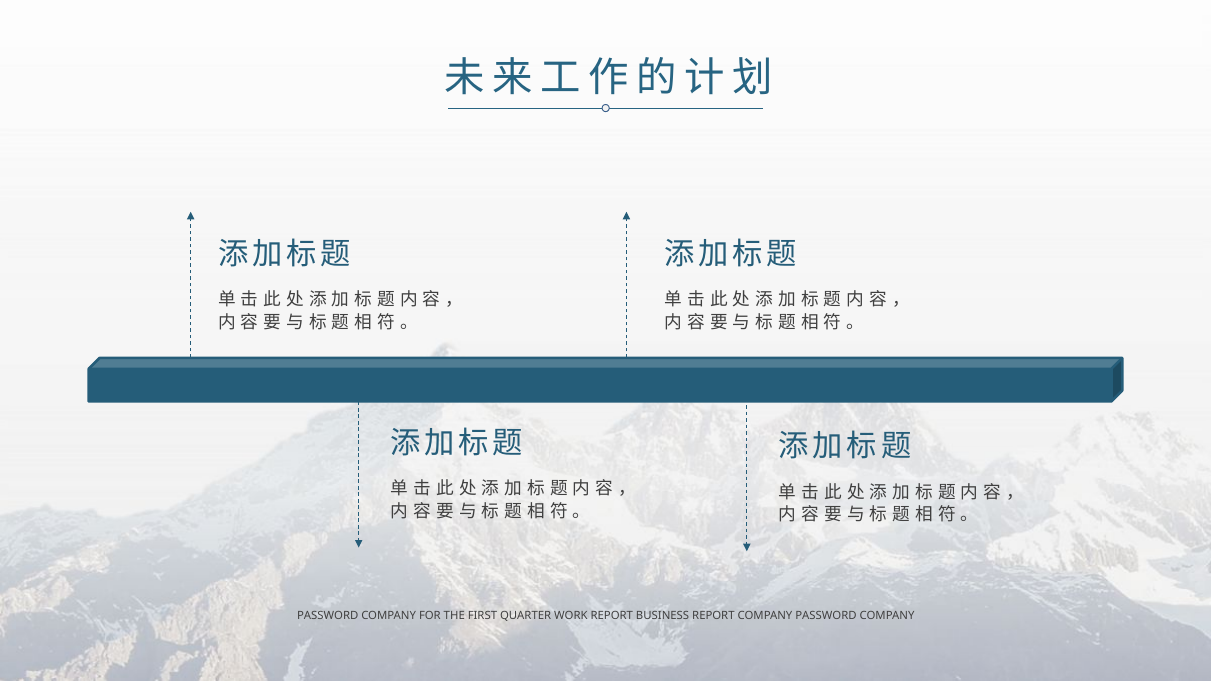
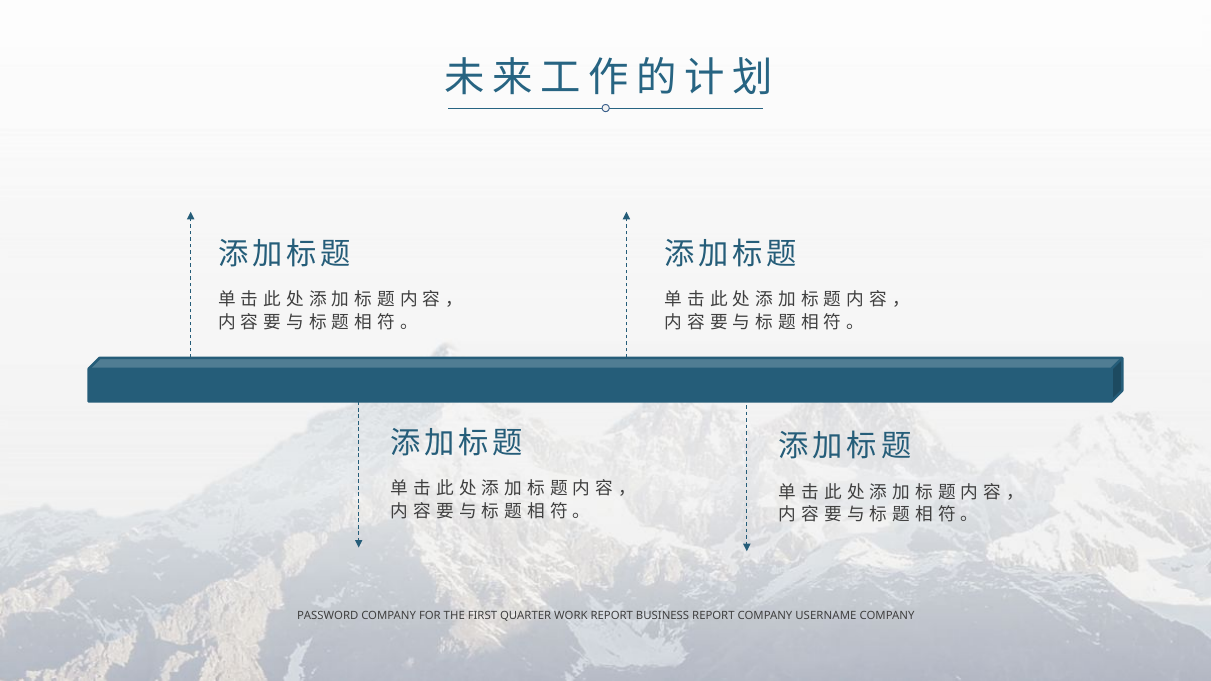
COMPANY PASSWORD: PASSWORD -> USERNAME (826, 615)
